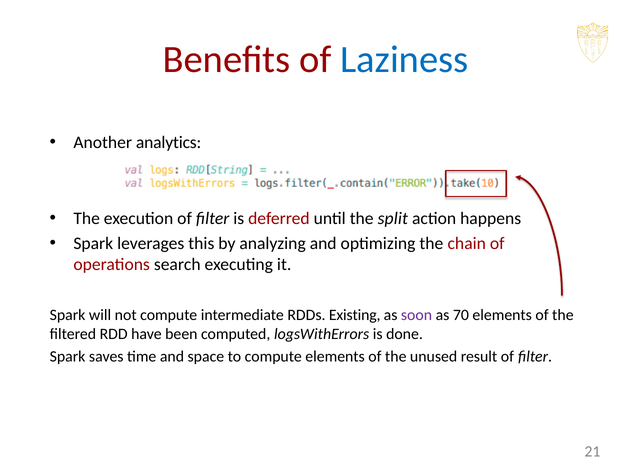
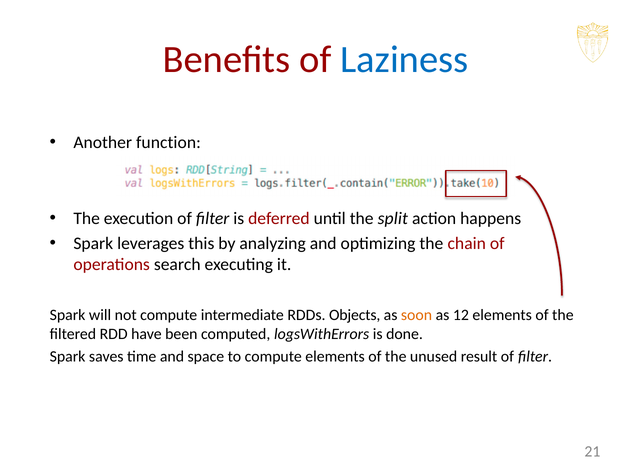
analytics: analytics -> function (168, 142)
Existing: Existing -> Objects (355, 315)
soon colour: purple -> orange (417, 315)
70: 70 -> 12 (461, 315)
